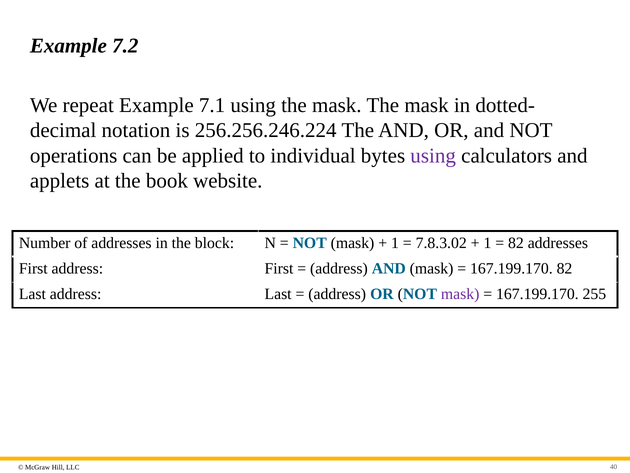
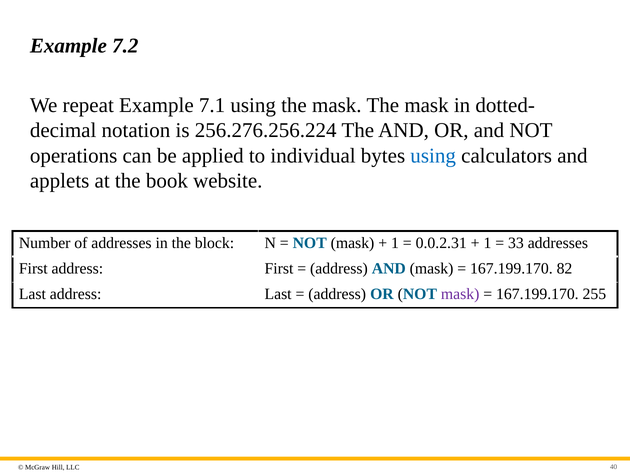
256.256.246.224: 256.256.246.224 -> 256.276.256.224 (266, 130)
using colour: purple -> blue (433, 156)
7.8.3.02: 7.8.3.02 -> 0.0.2.31 (441, 243)
82: 82 -> 33 (516, 243)
